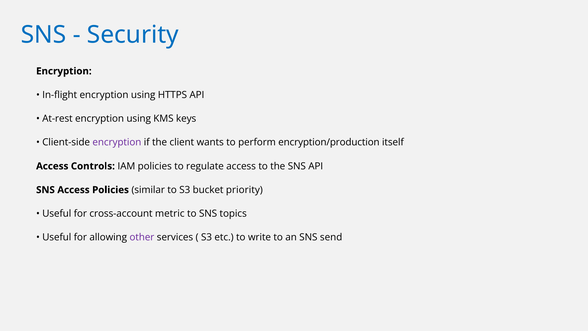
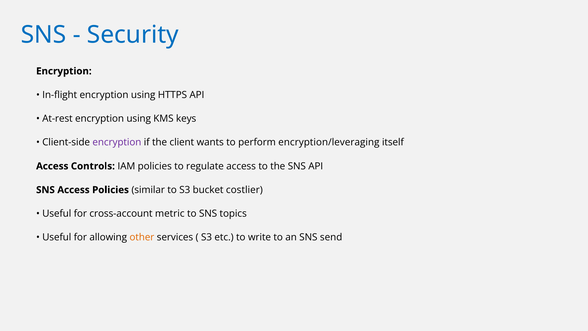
encryption/production: encryption/production -> encryption/leveraging (329, 142)
priority: priority -> costlier (244, 190)
other colour: purple -> orange (142, 237)
